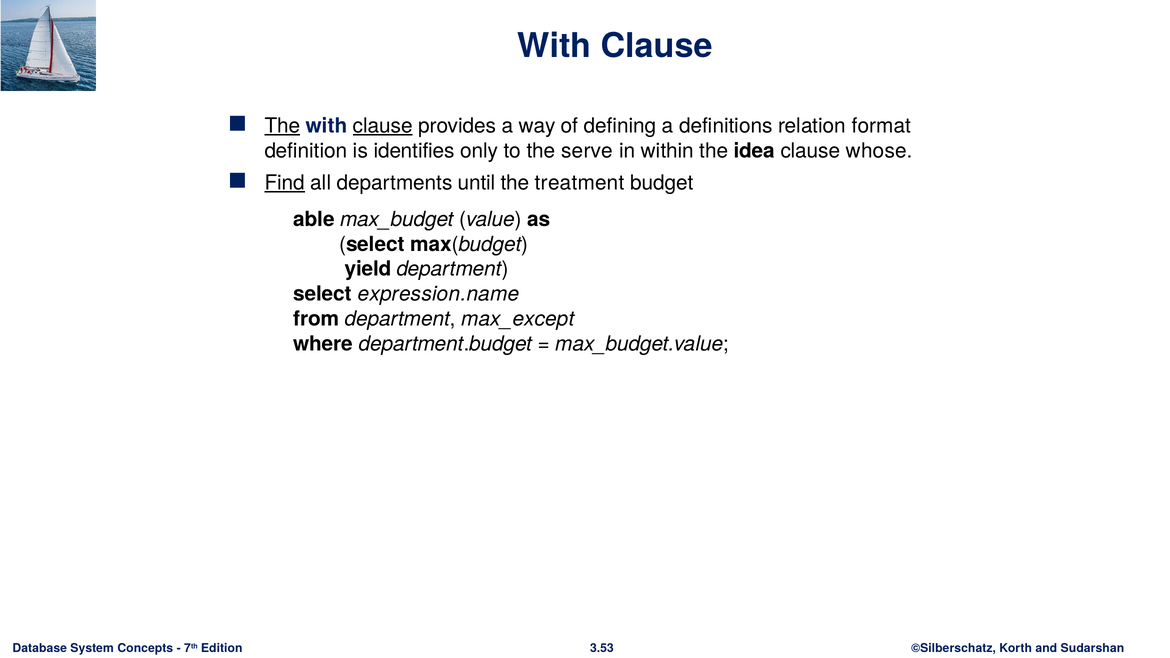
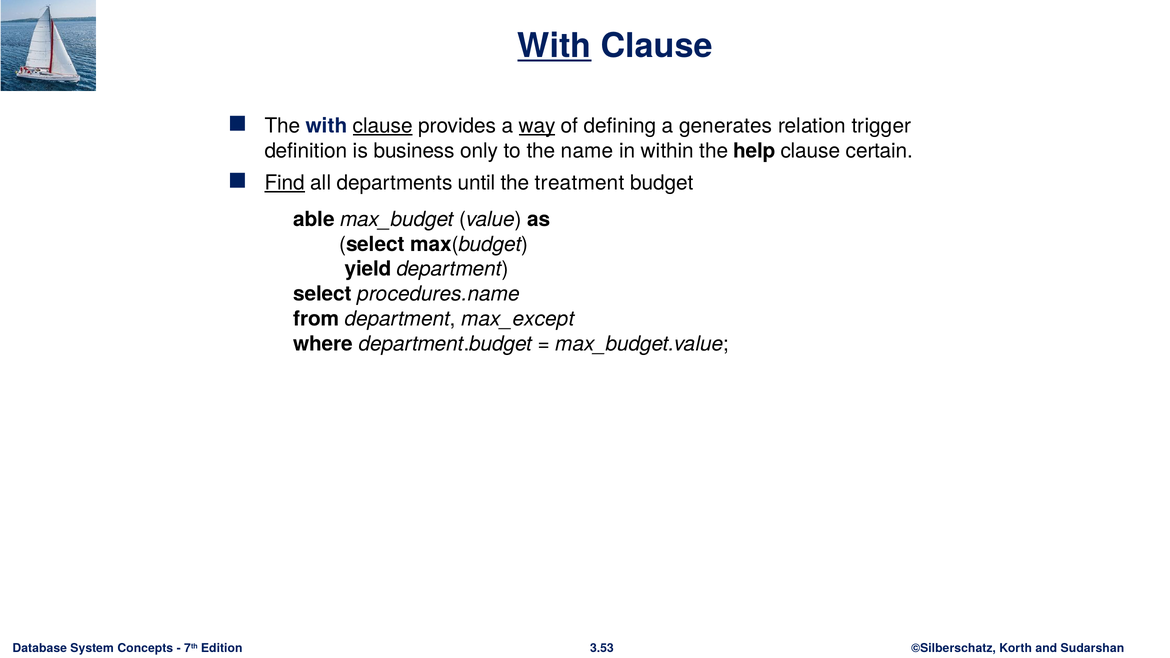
With underline: none -> present (554, 46)
The underline: present -> none (282, 126)
way underline: none -> present (537, 126)
definitions: definitions -> generates (726, 126)
format: format -> trigger (881, 126)
identifies: identifies -> business (414, 151)
serve: serve -> name (587, 151)
idea: idea -> help (754, 151)
whose: whose -> certain (879, 151)
expression.name: expression.name -> procedures.name (439, 294)
